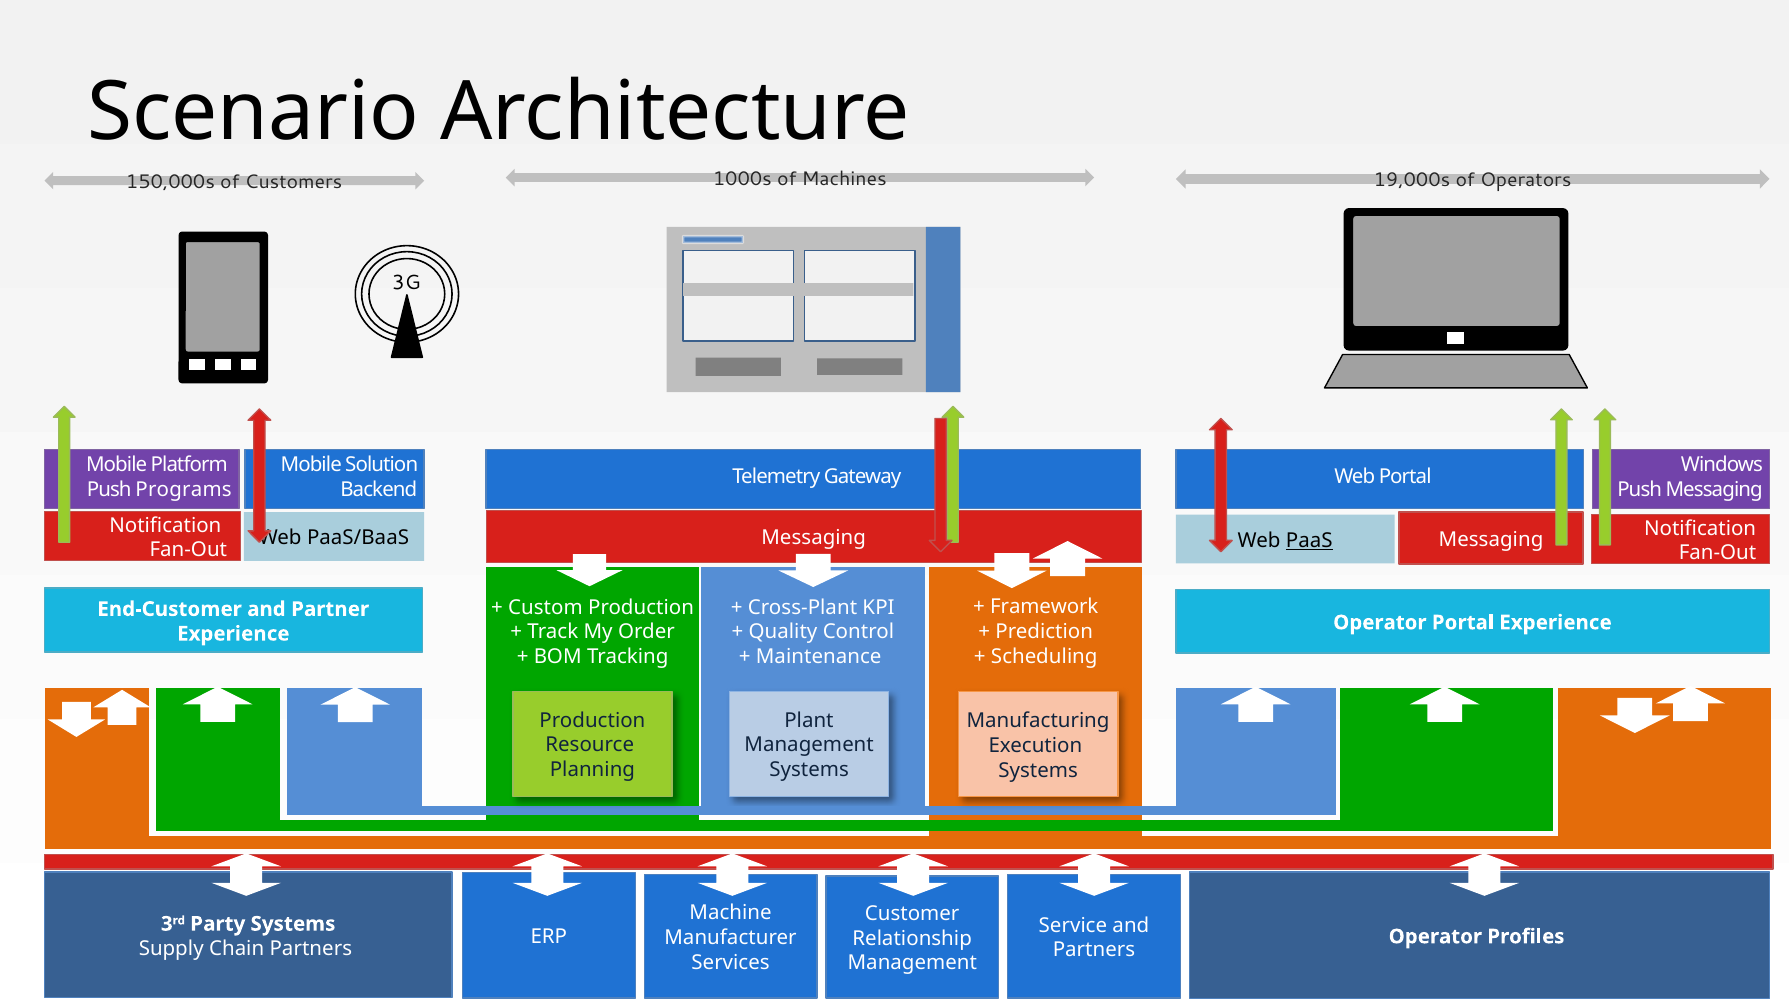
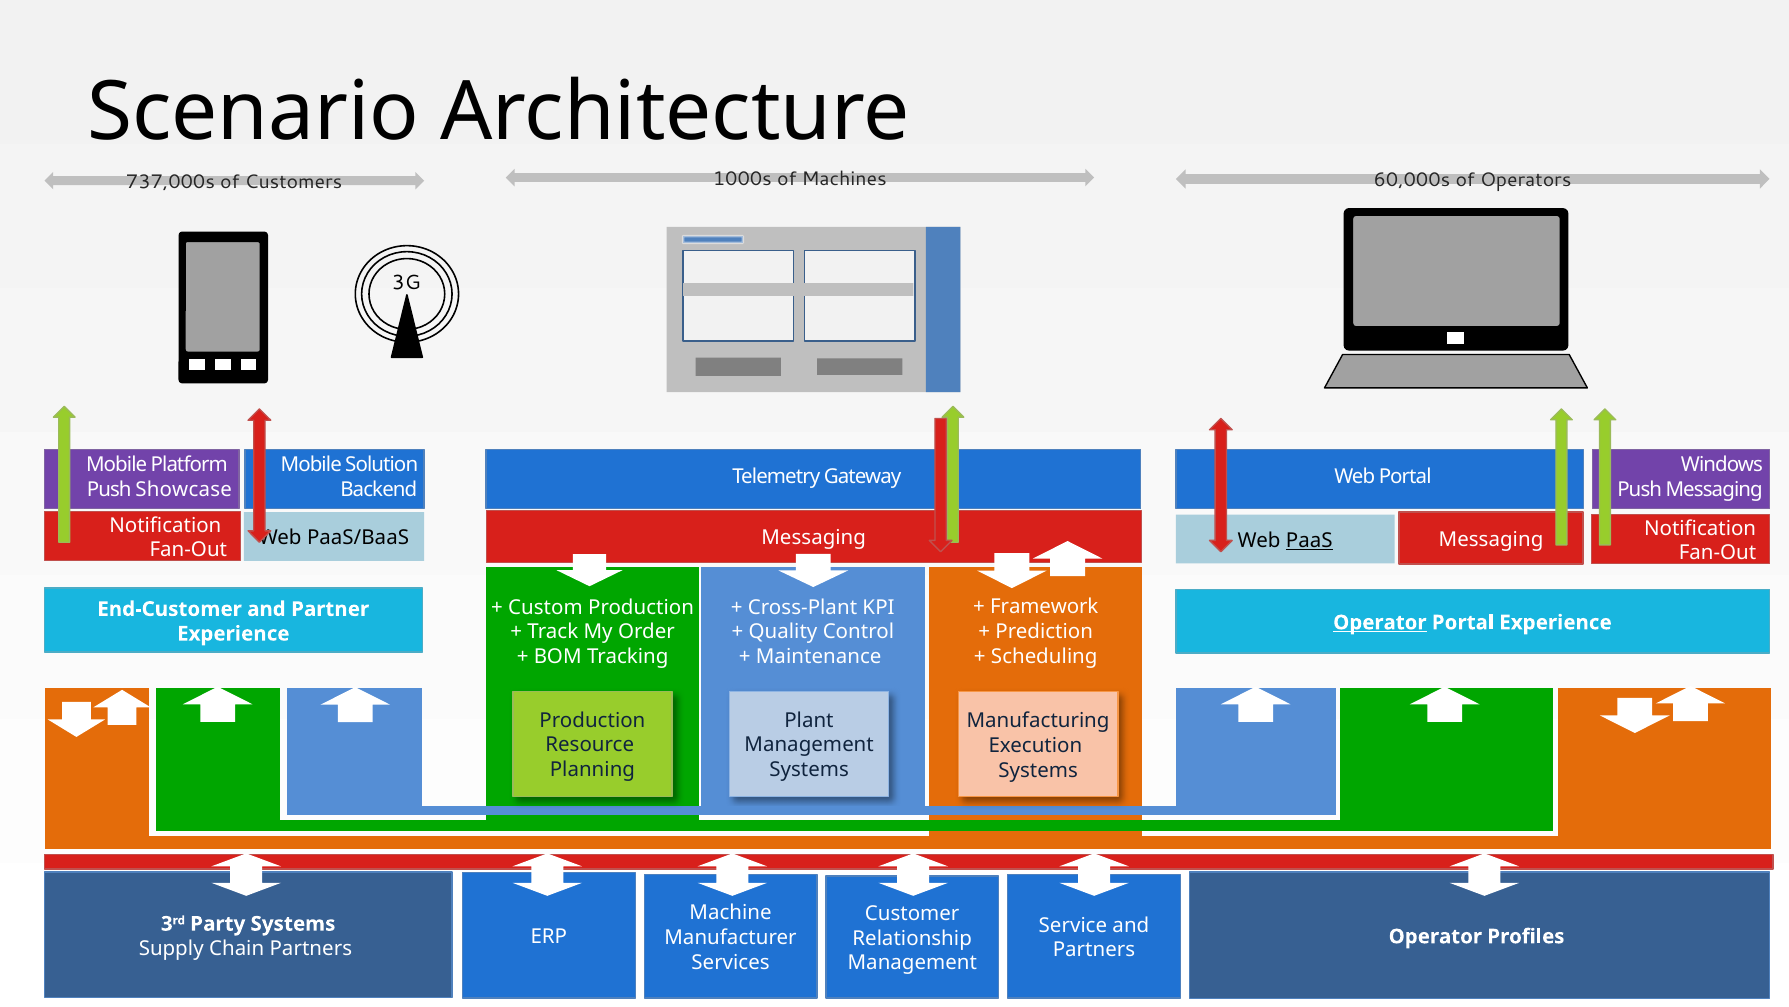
19,000s: 19,000s -> 60,000s (1412, 180)
150,000s: 150,000s -> 737,000s (170, 182)
Programs: Programs -> Showcase (184, 489)
Operator underline: none -> present (1380, 622)
